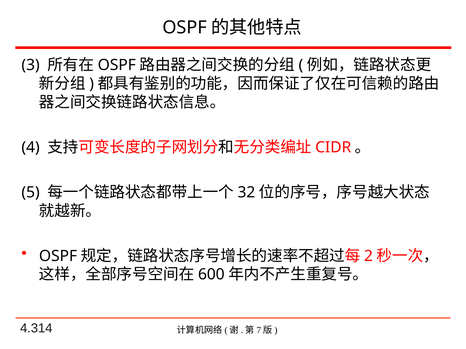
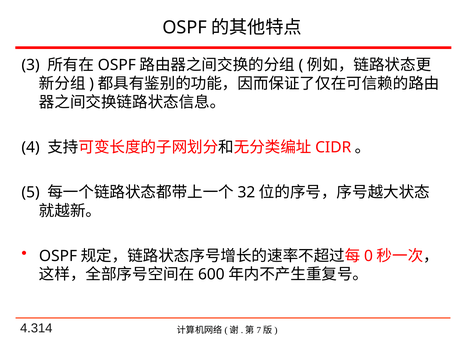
2: 2 -> 0 (369, 256)
